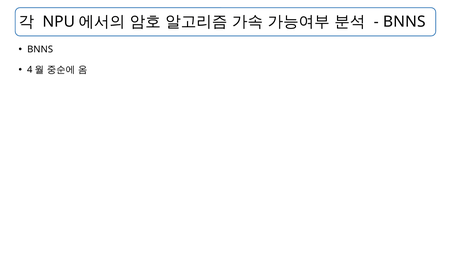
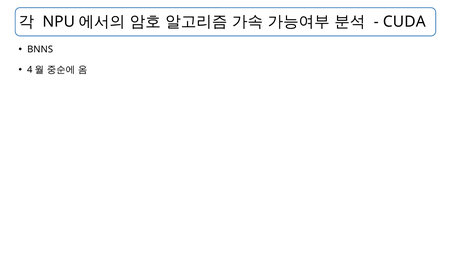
BNNS: BNNS -> CUDA (404, 22)
